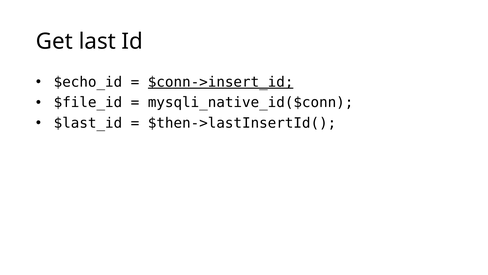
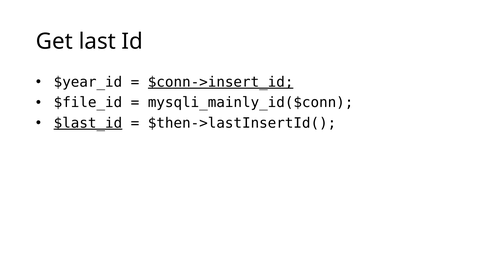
$echo_id: $echo_id -> $year_id (88, 82)
mysqli_native_id($conn: mysqli_native_id($conn -> mysqli_mainly_id($conn (251, 102)
$last_id underline: none -> present (88, 123)
